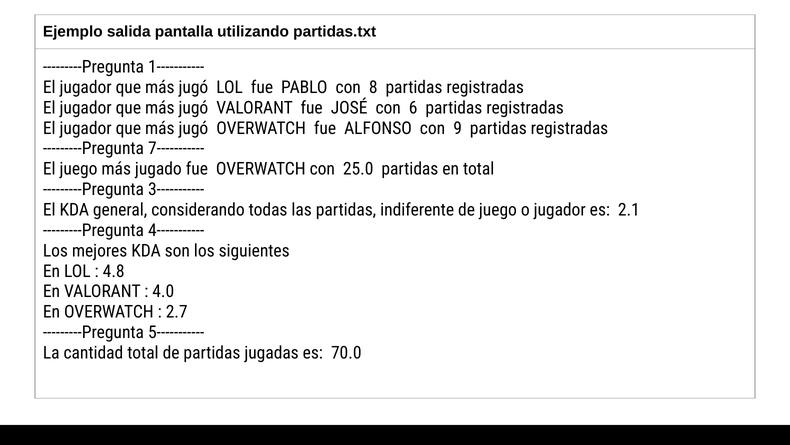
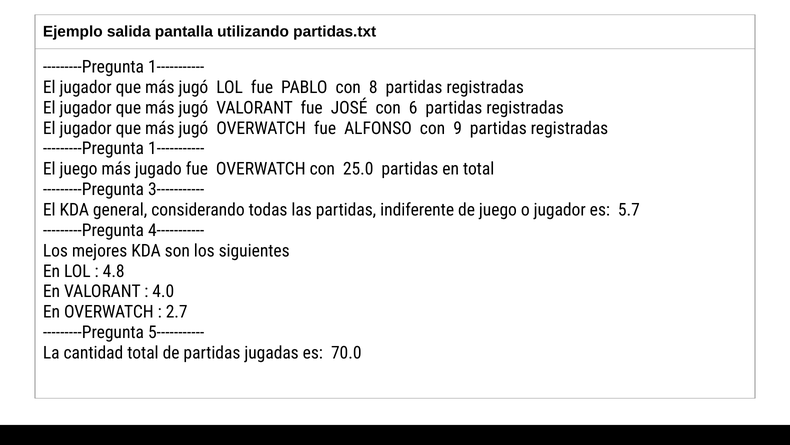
7-----------: 7----------- -> 1----------- (176, 148)
2.1: 2.1 -> 5.7 (629, 210)
